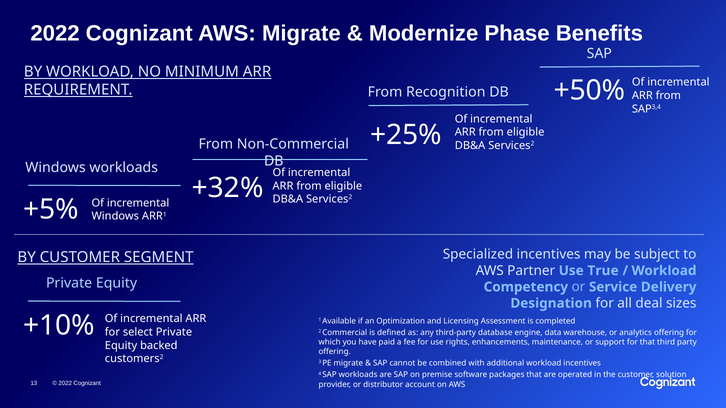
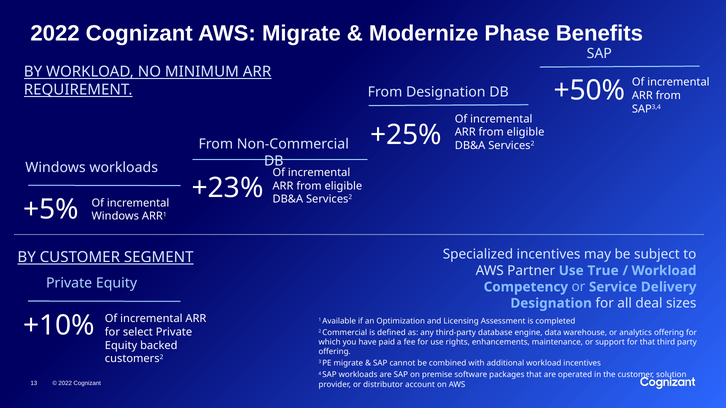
From Recognition: Recognition -> Designation (446, 92)
+32%: +32% -> +23% (228, 188)
